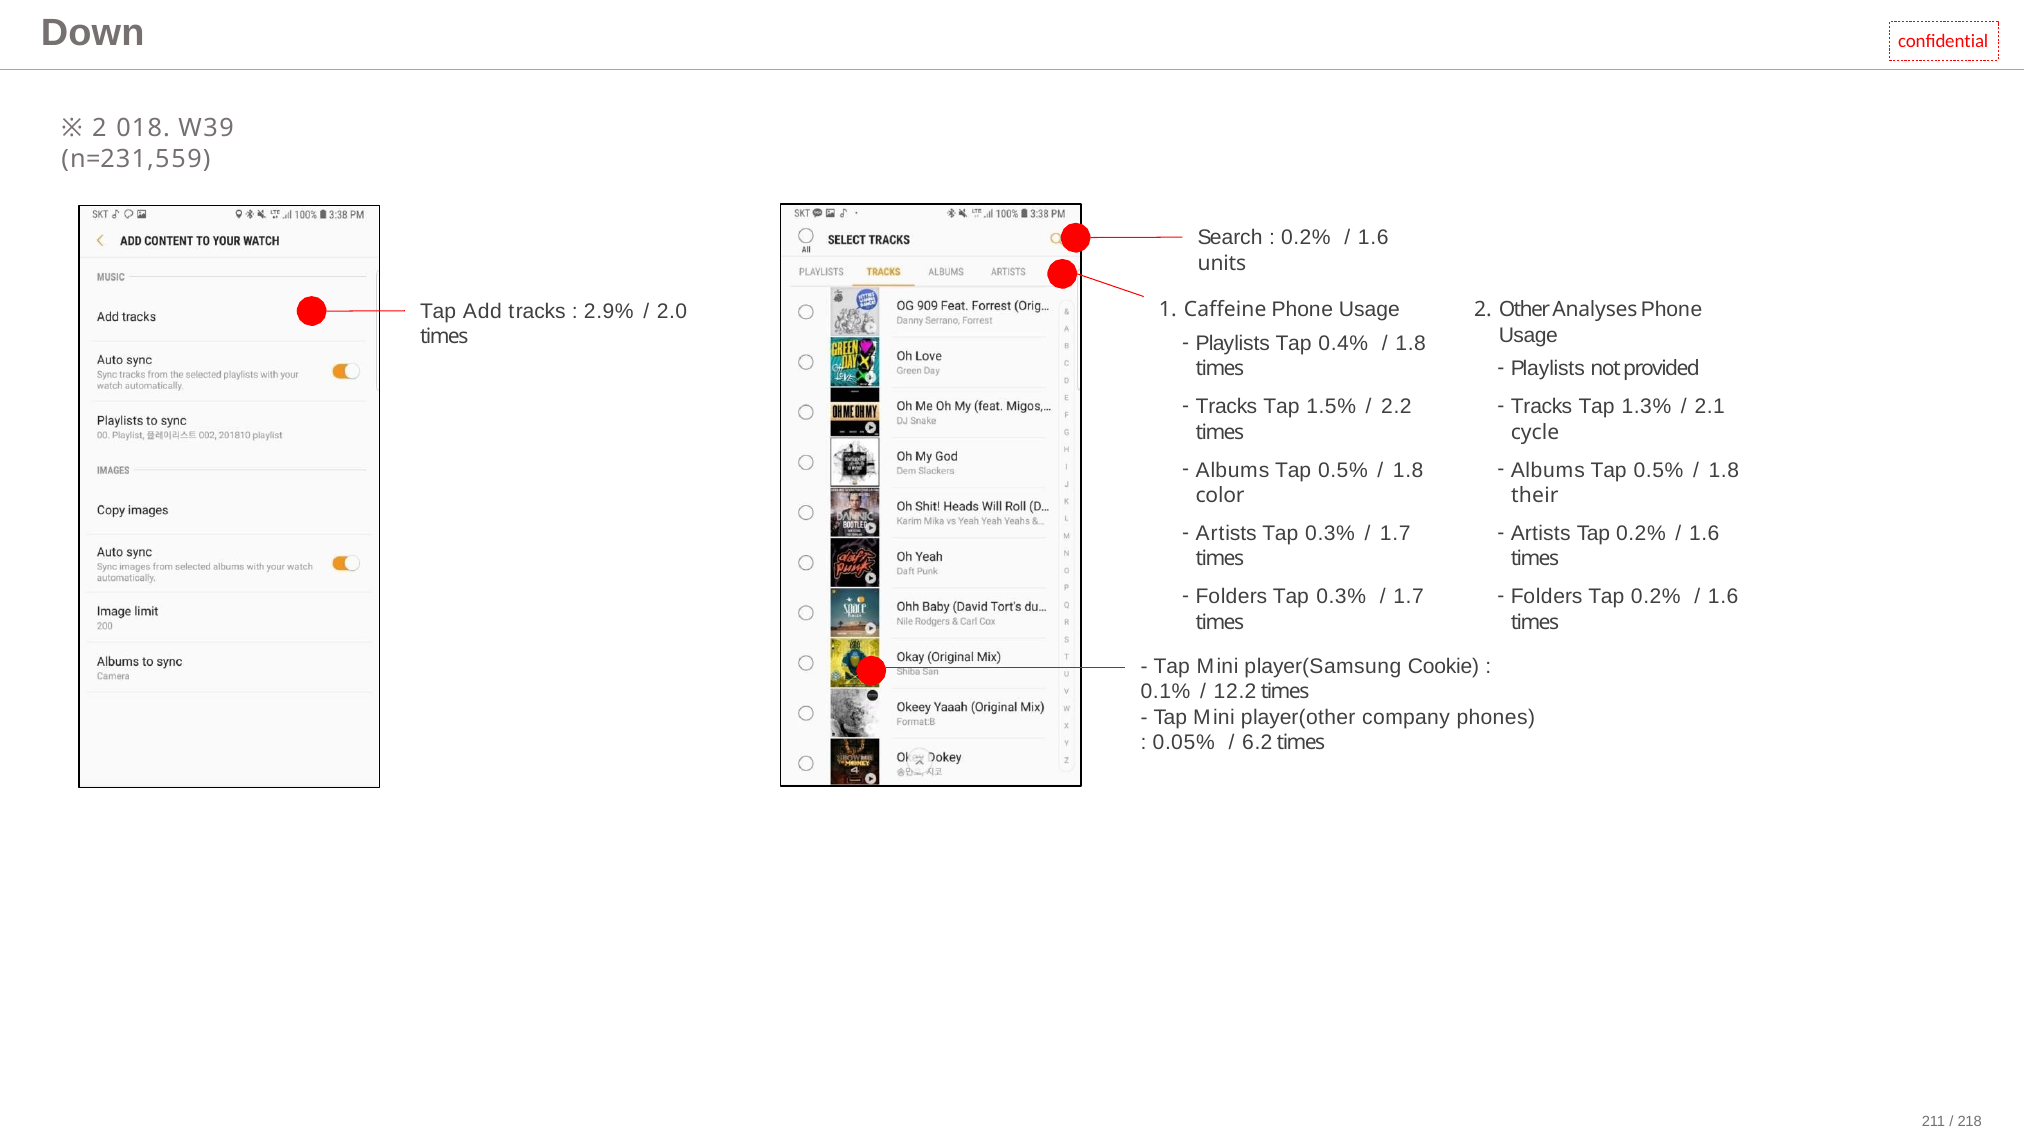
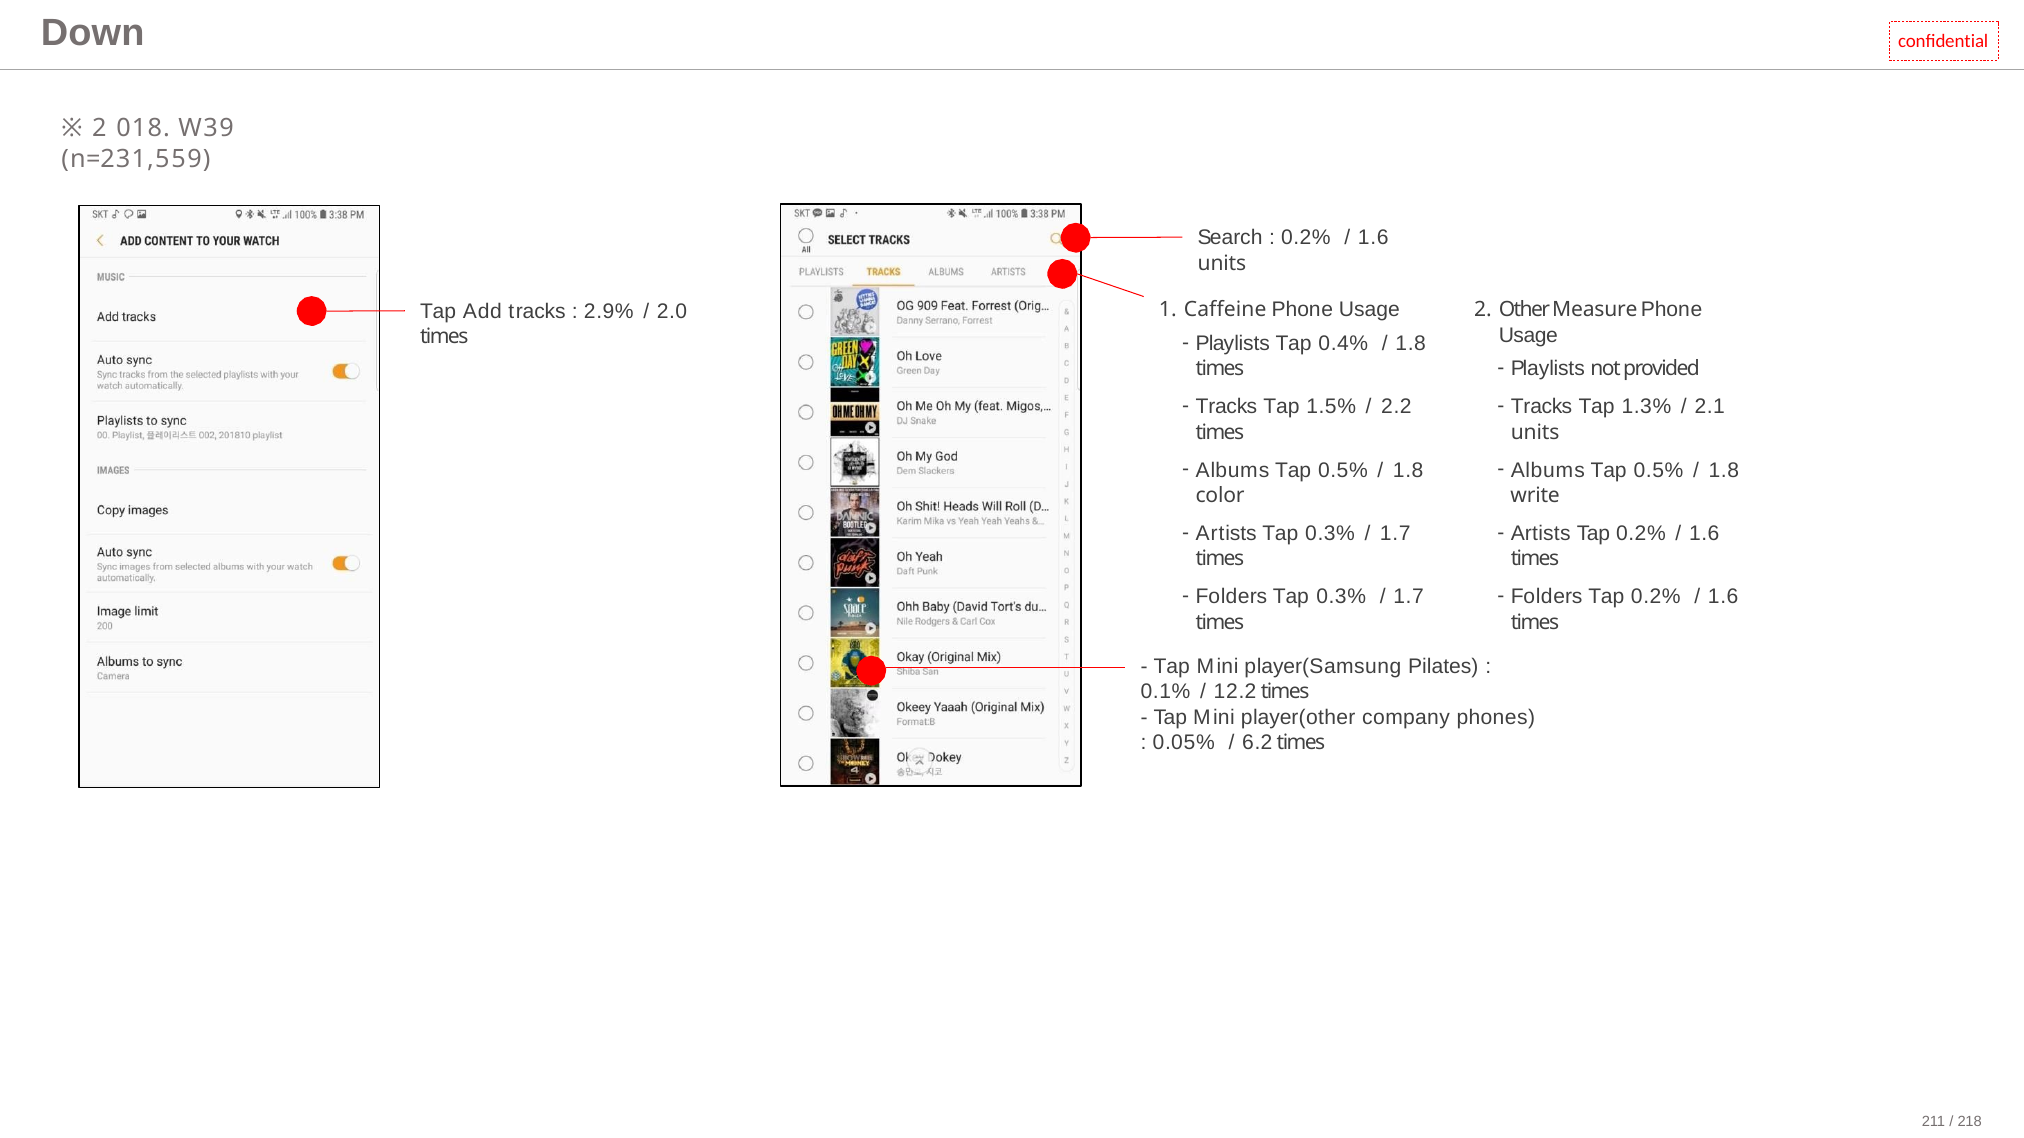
Analyses: Analyses -> Measure (1595, 310)
cycle: cycle -> units (1535, 432)
their: their -> write (1535, 496)
Cookie: Cookie -> Pilates (1443, 667)
